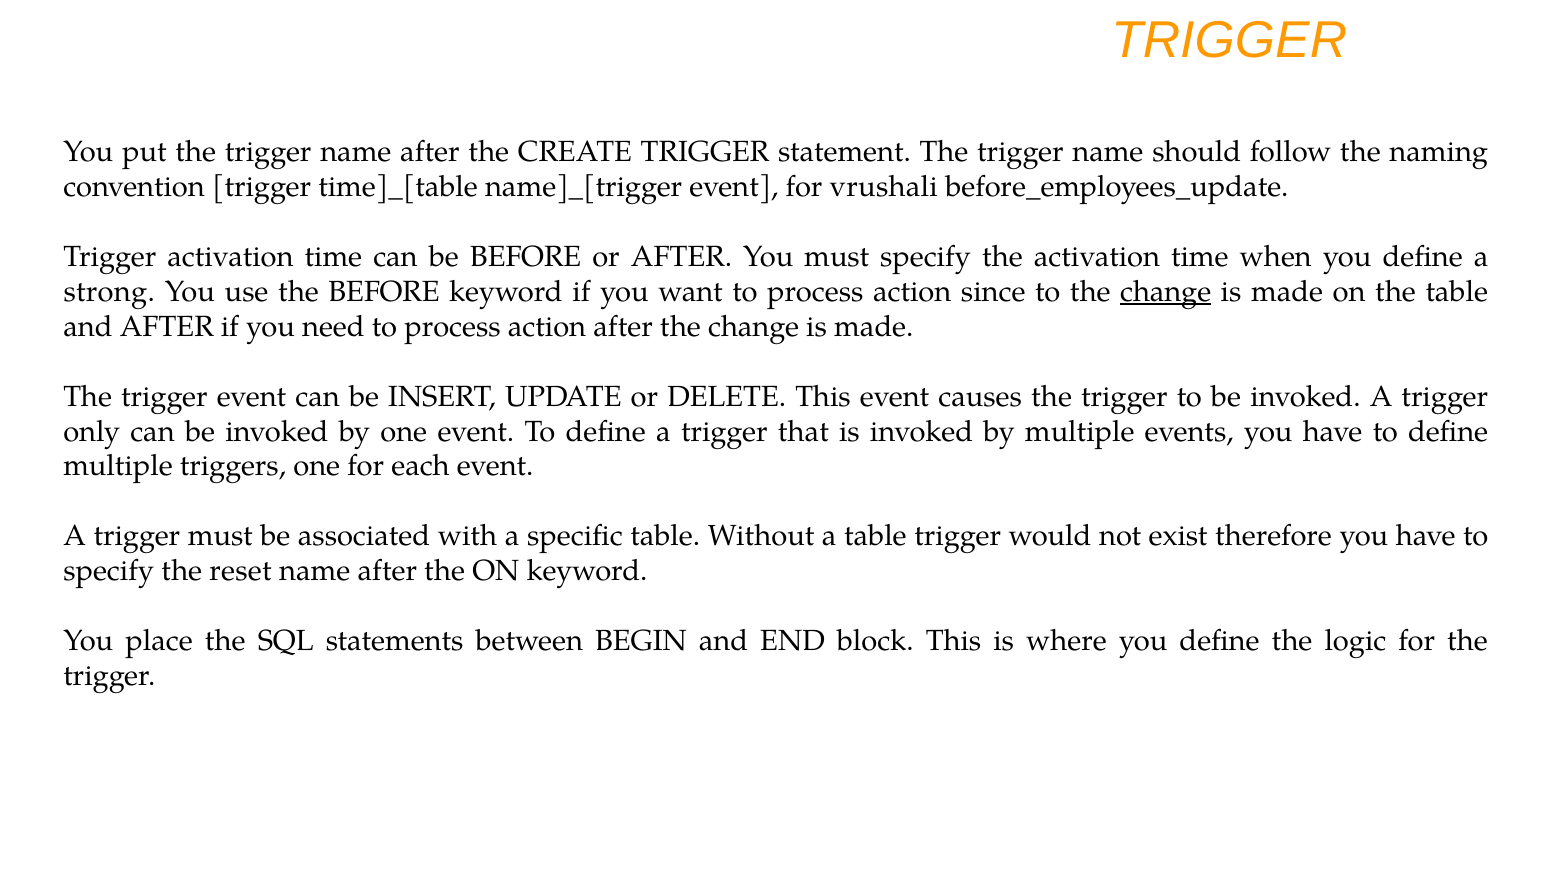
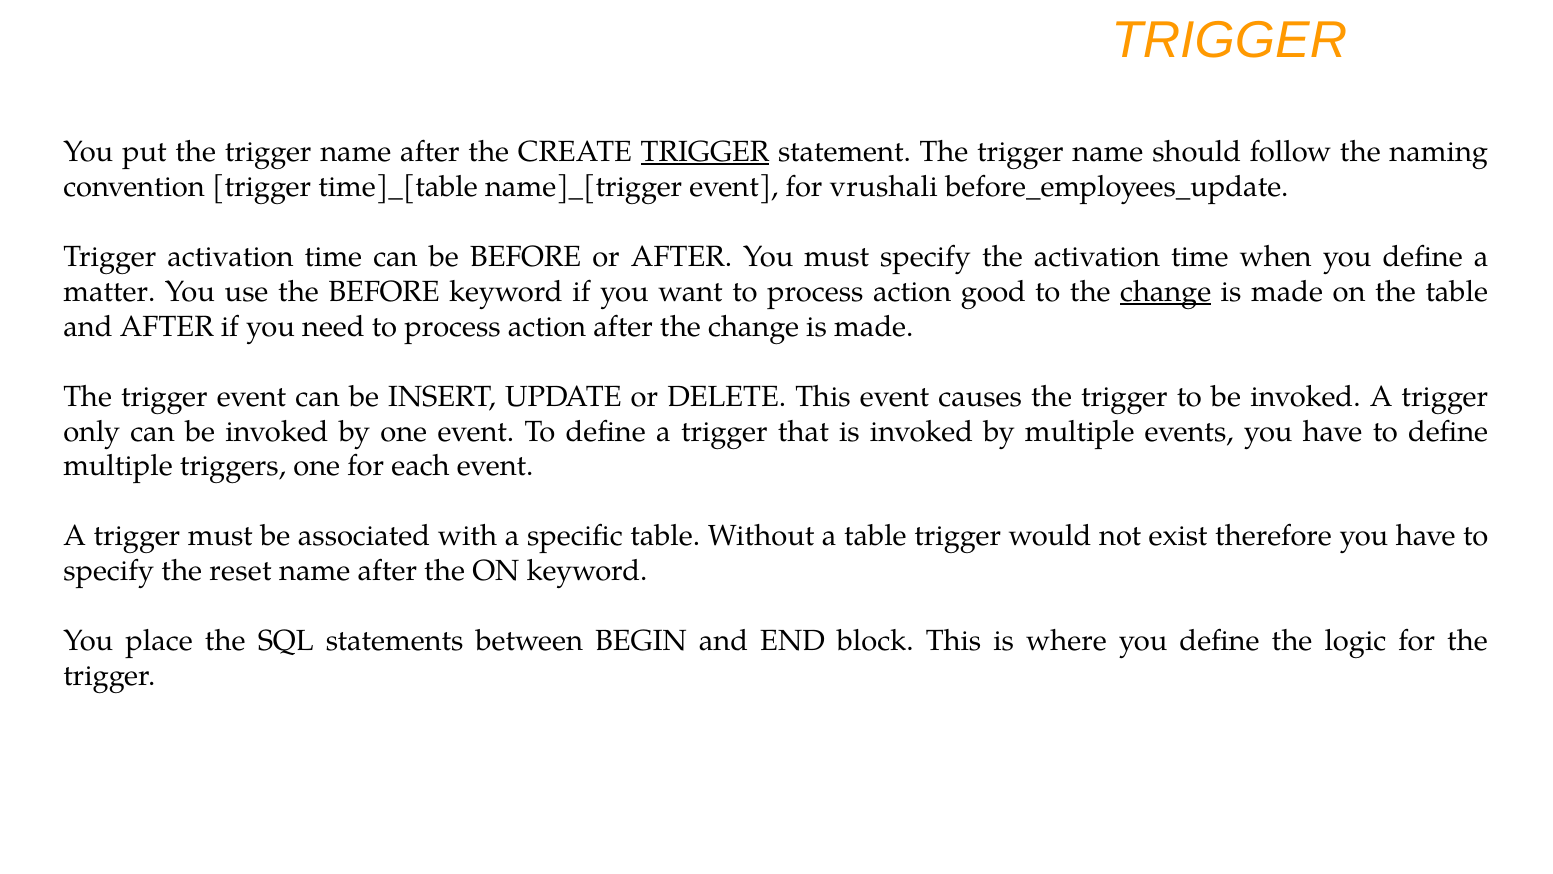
TRIGGER underline: none -> present (705, 152)
strong: strong -> matter (109, 291)
since: since -> good (993, 291)
